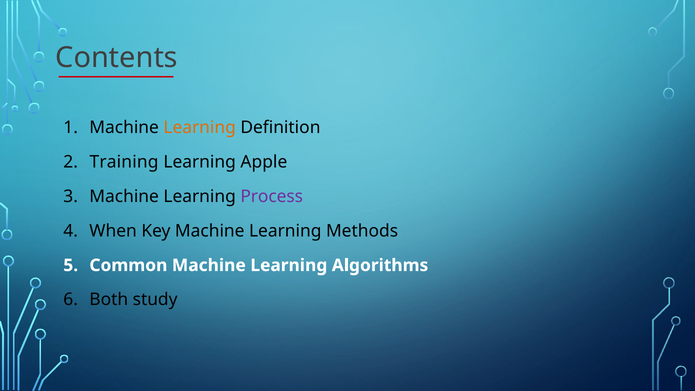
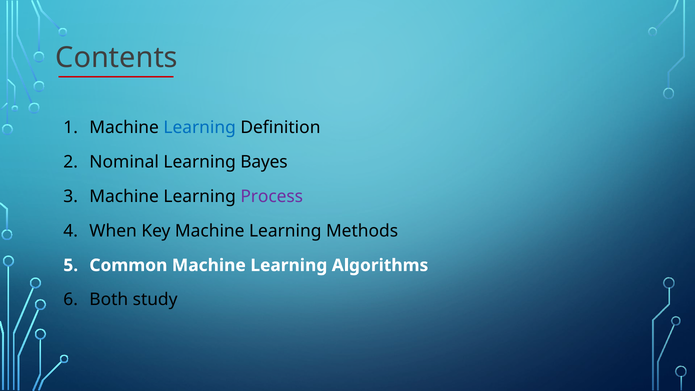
Learning colour: orange -> blue (200, 128)
Training: Training -> Nominal (124, 162)
Apple: Apple -> Bayes (264, 162)
